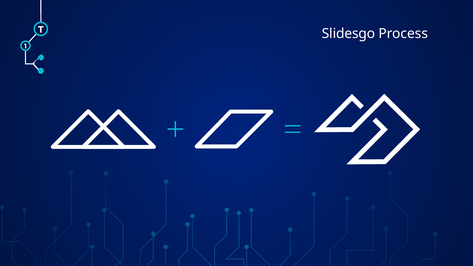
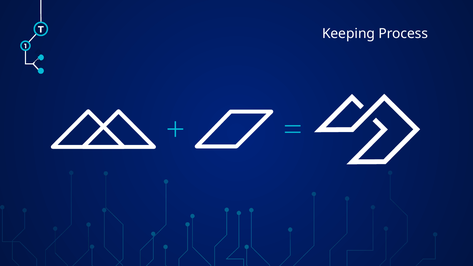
Slidesgo: Slidesgo -> Keeping (349, 34)
